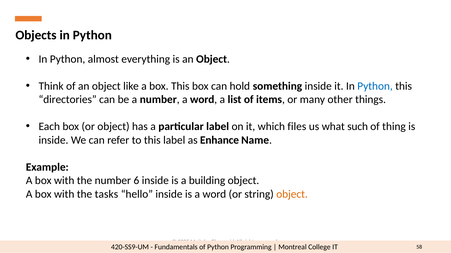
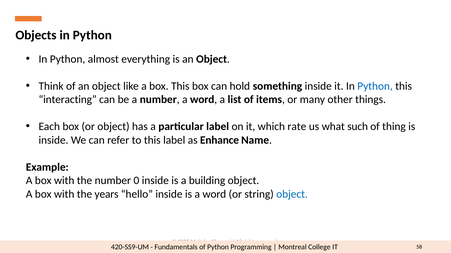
directories: directories -> interacting (68, 100)
files: files -> rate (297, 127)
6: 6 -> 0 (136, 181)
tasks: tasks -> years (107, 194)
object colour: orange -> blue (292, 194)
